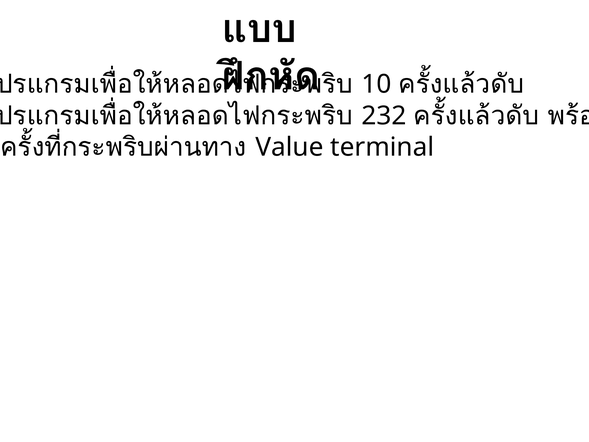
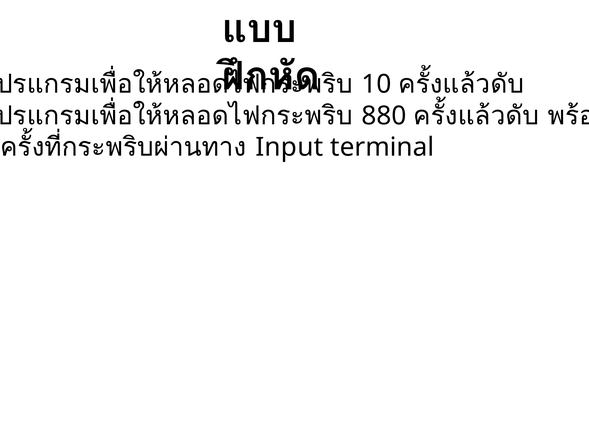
232: 232 -> 880 (384, 116)
Value: Value -> Input (289, 147)
